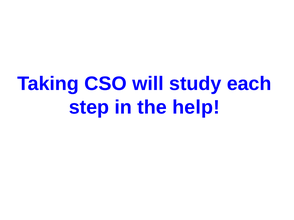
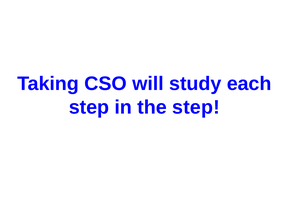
the help: help -> step (196, 107)
